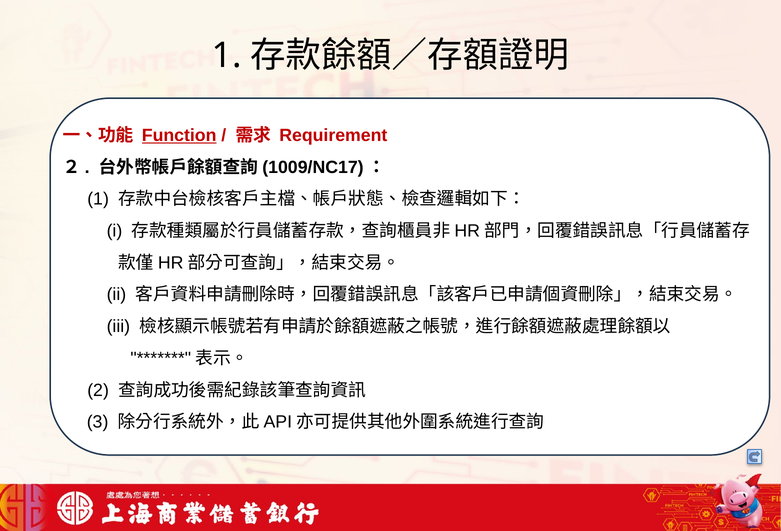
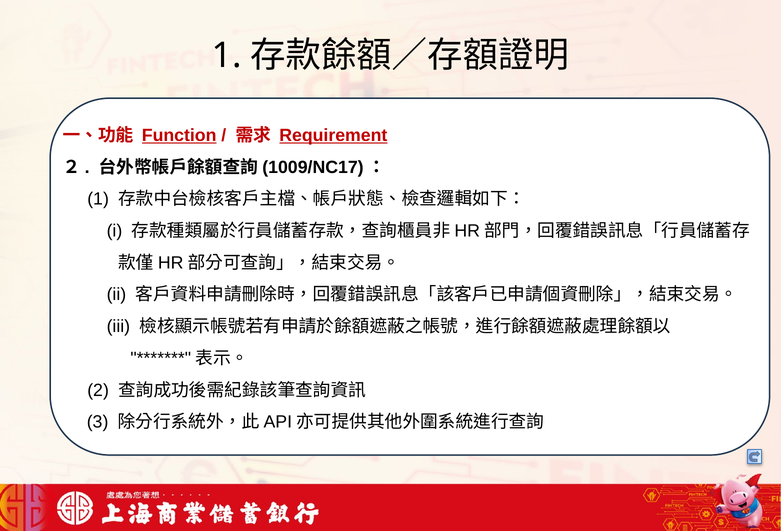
Requirement underline: none -> present (333, 135)
